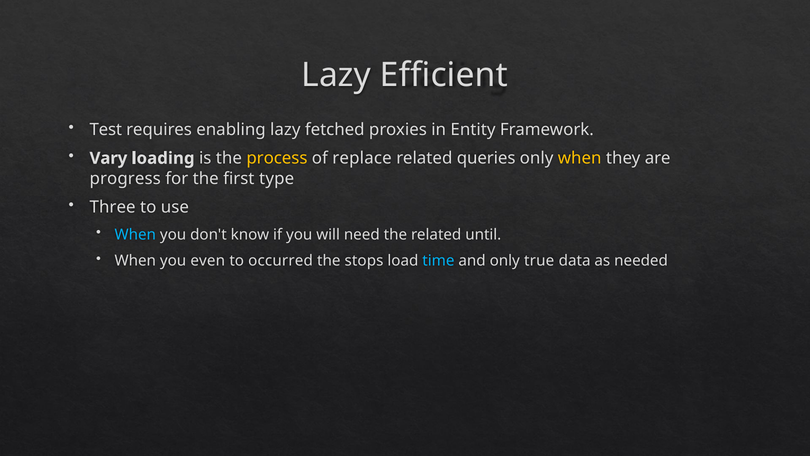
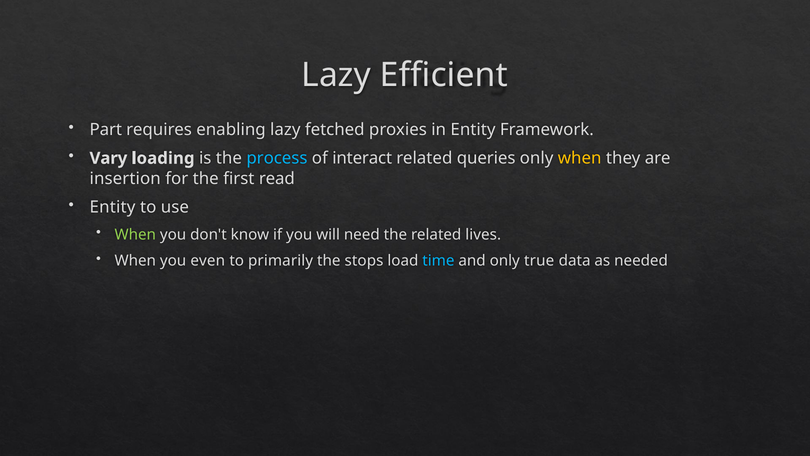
Test: Test -> Part (106, 129)
process colour: yellow -> light blue (277, 158)
replace: replace -> interact (362, 158)
progress: progress -> insertion (125, 178)
type: type -> read (277, 178)
Three: Three -> Entity (113, 207)
When colour: light blue -> light green (135, 234)
until: until -> lives (483, 234)
occurred: occurred -> primarily (281, 261)
